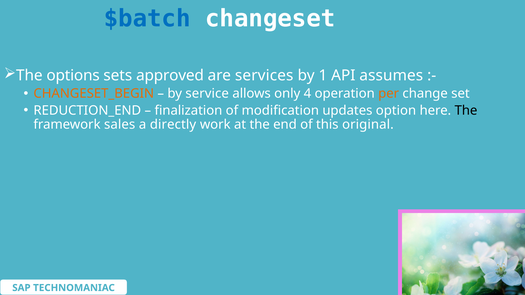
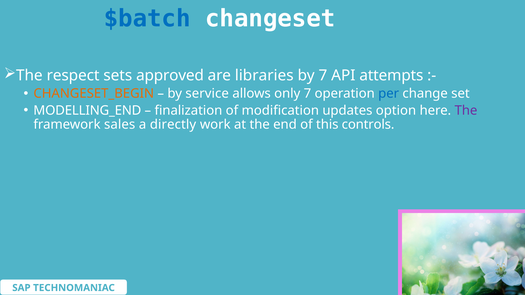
options: options -> respect (73, 76)
services: services -> libraries (264, 76)
by 1: 1 -> 7 (323, 76)
assumes: assumes -> attempts (391, 76)
only 4: 4 -> 7 (307, 94)
per colour: orange -> blue (389, 94)
REDUCTION_END: REDUCTION_END -> MODELLING_END (87, 111)
The colour: black -> purple (466, 111)
original: original -> controls (368, 125)
